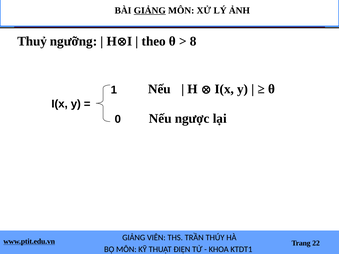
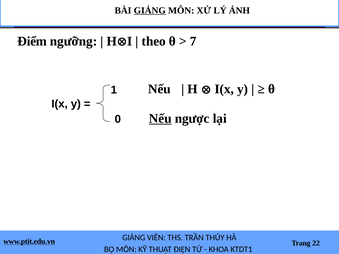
Thuỷ: Thuỷ -> Điểm (32, 41)
8: 8 -> 7 (193, 41)
Nếu underline: none -> present (160, 119)
